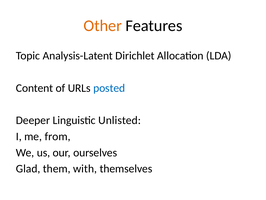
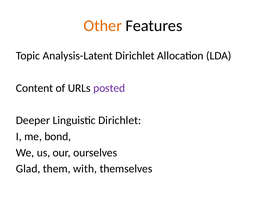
posted colour: blue -> purple (109, 88)
Linguistic Unlisted: Unlisted -> Dirichlet (120, 120)
from: from -> bond (58, 136)
